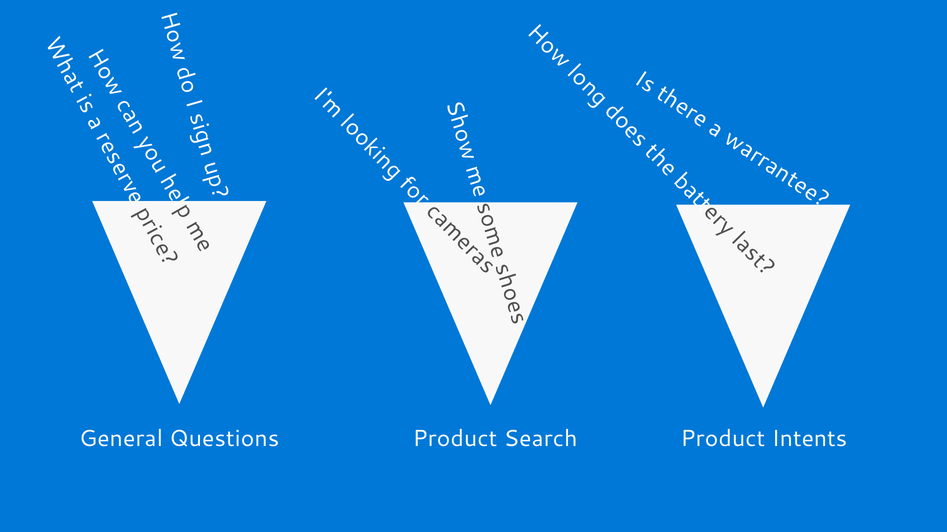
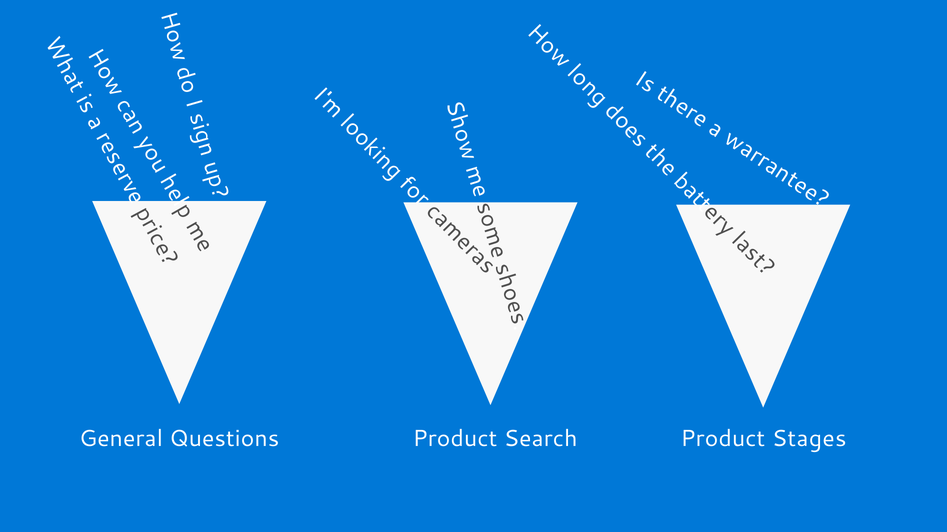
Intents: Intents -> Stages (809, 439)
